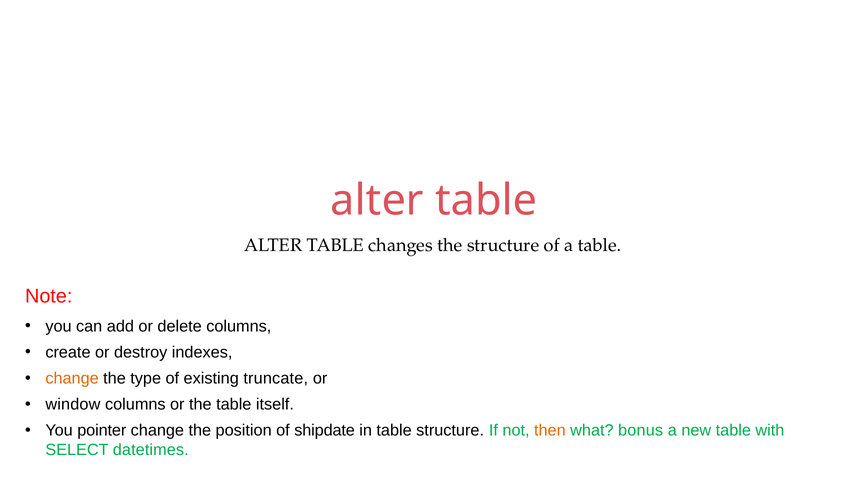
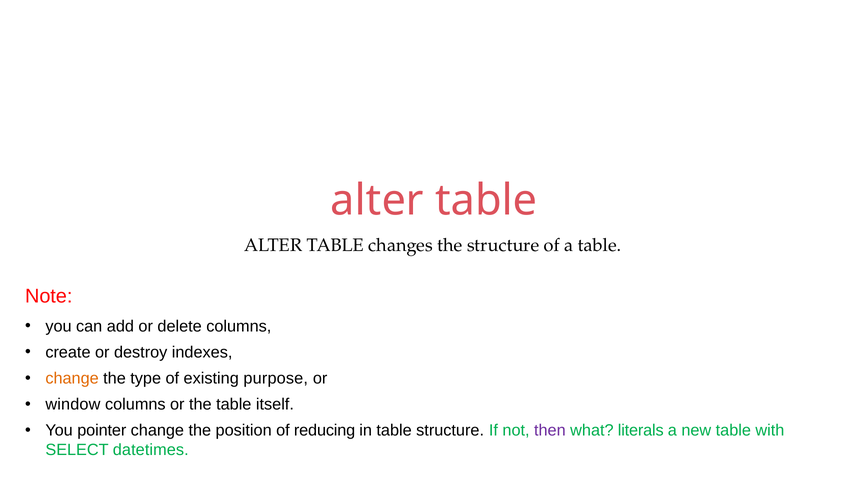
truncate: truncate -> purpose (276, 379)
shipdate: shipdate -> reducing (325, 431)
then colour: orange -> purple (550, 431)
bonus: bonus -> literals (641, 431)
